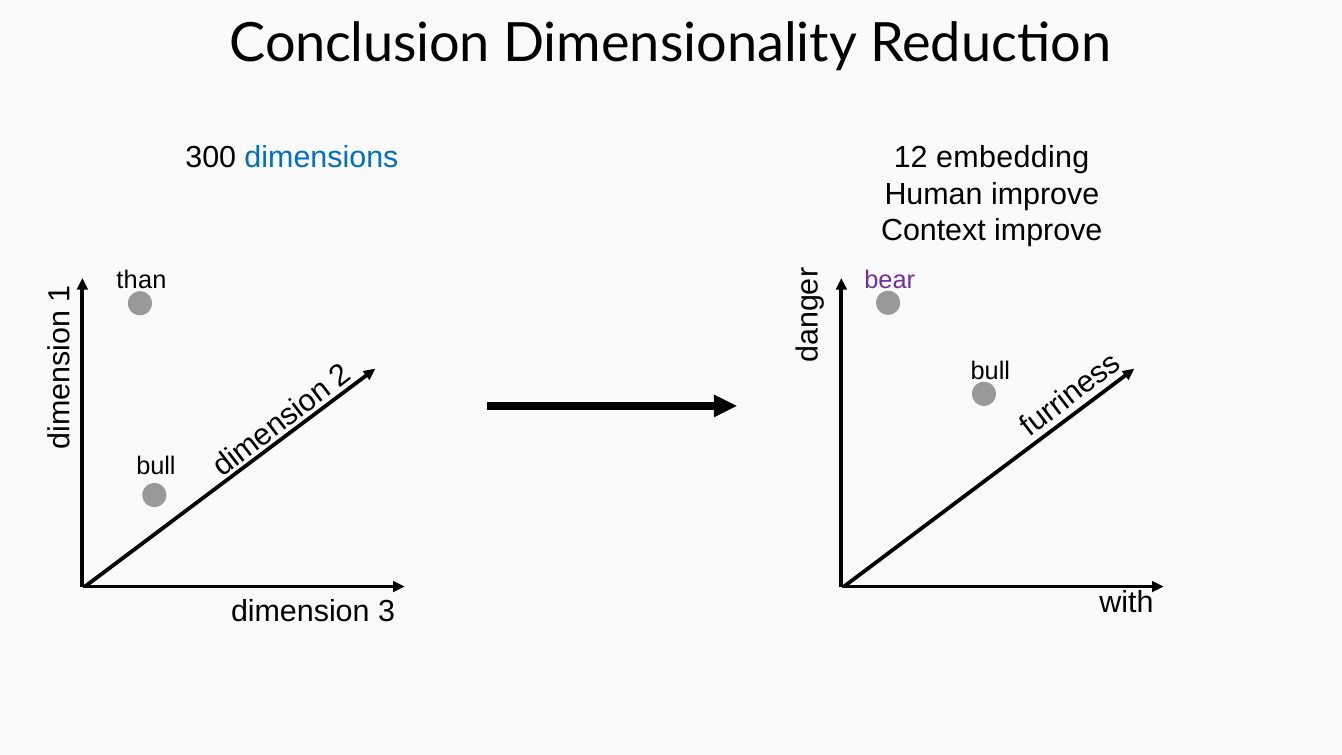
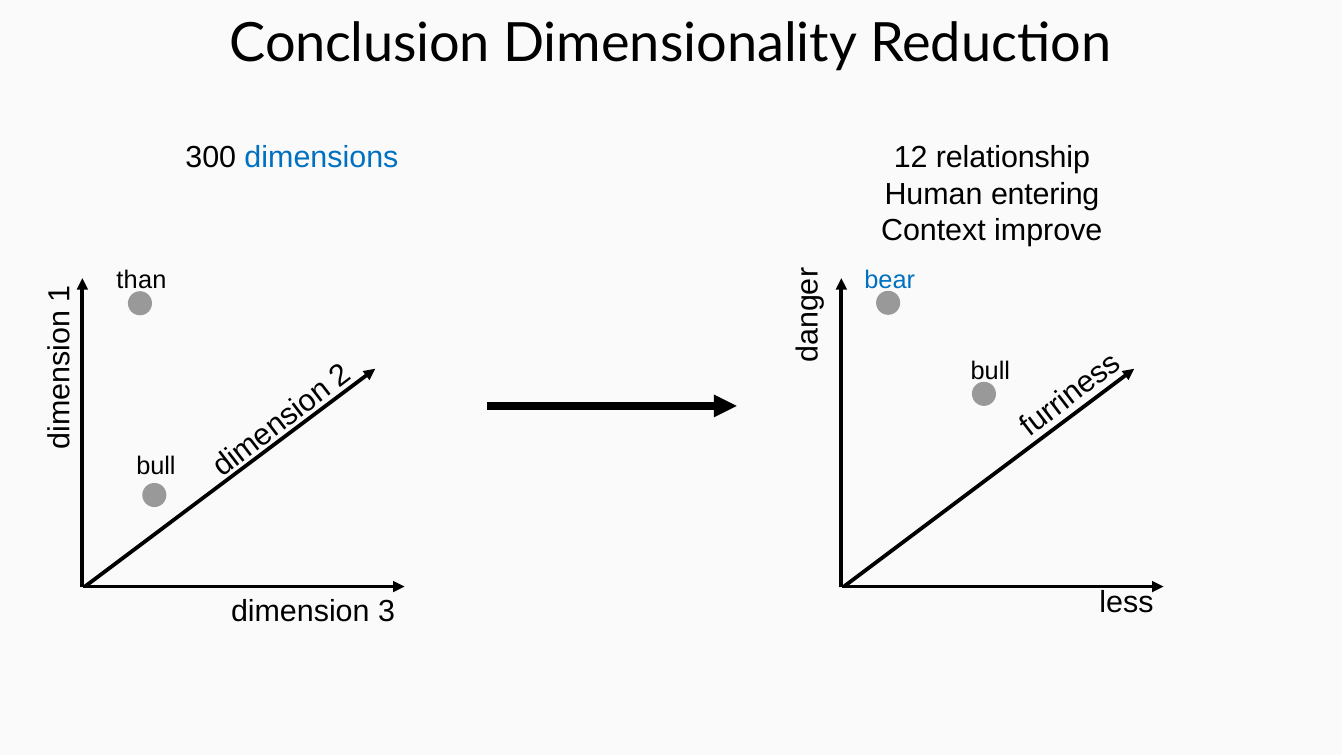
embedding: embedding -> relationship (1013, 158)
Human improve: improve -> entering (1045, 194)
bear colour: purple -> blue (890, 280)
with: with -> less (1126, 602)
